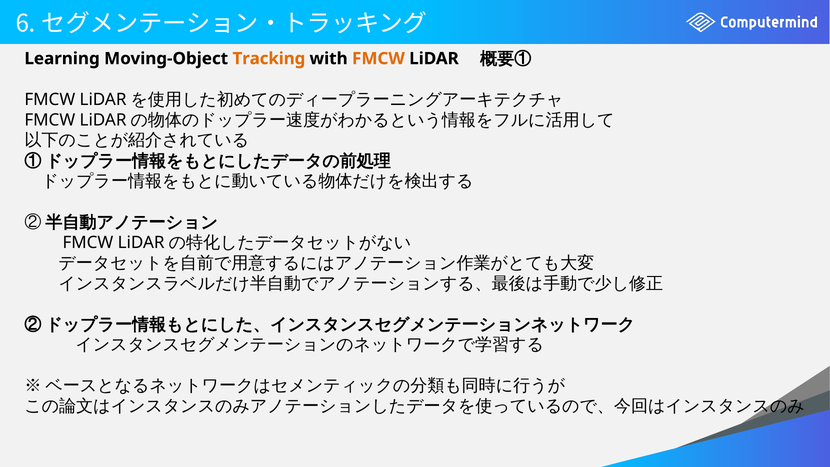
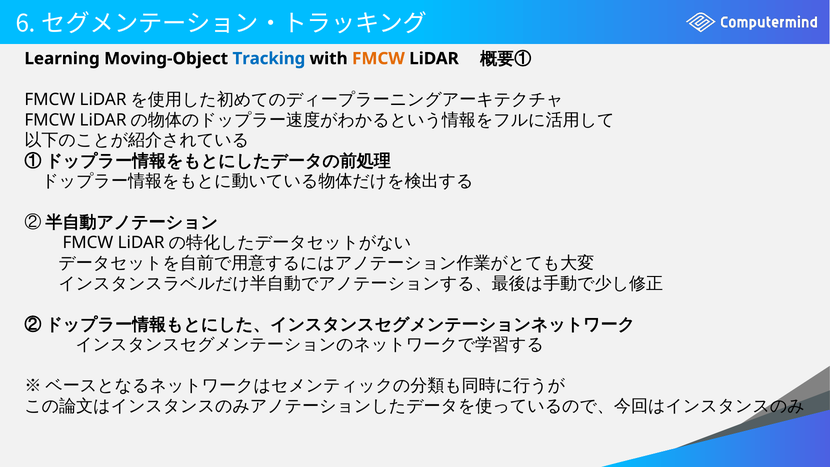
Tracking colour: orange -> blue (269, 59)
